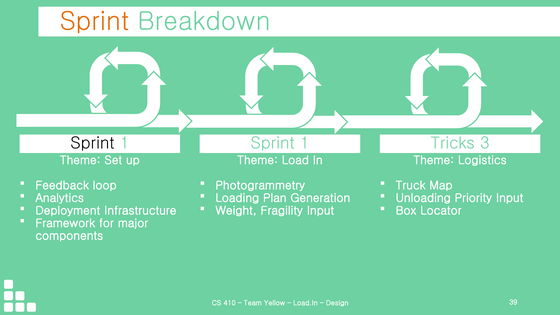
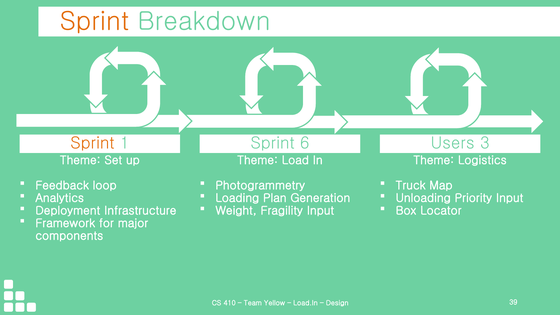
Sprint colour: black -> orange (92, 143)
1: 1 -> 6 (305, 143)
Tricks: Tricks -> Users (453, 143)
